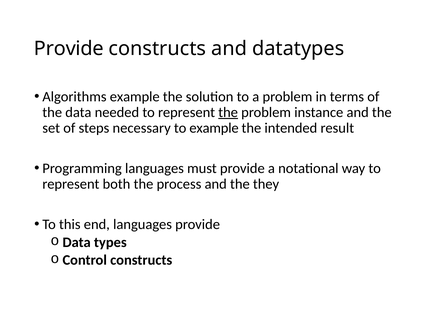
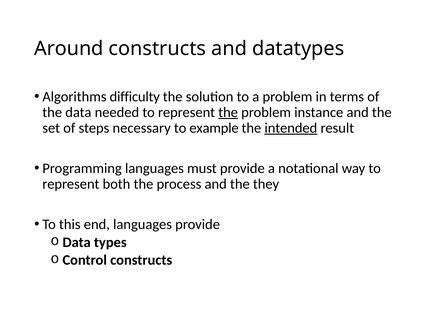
Provide: Provide -> Around (69, 49)
Algorithms example: example -> difficulty (135, 97)
intended underline: none -> present (291, 128)
